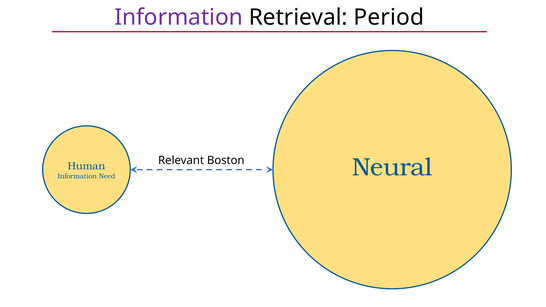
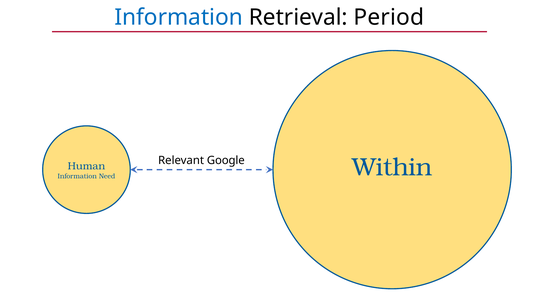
Information colour: purple -> blue (179, 17)
Boston: Boston -> Google (226, 161)
Neural: Neural -> Within (392, 167)
